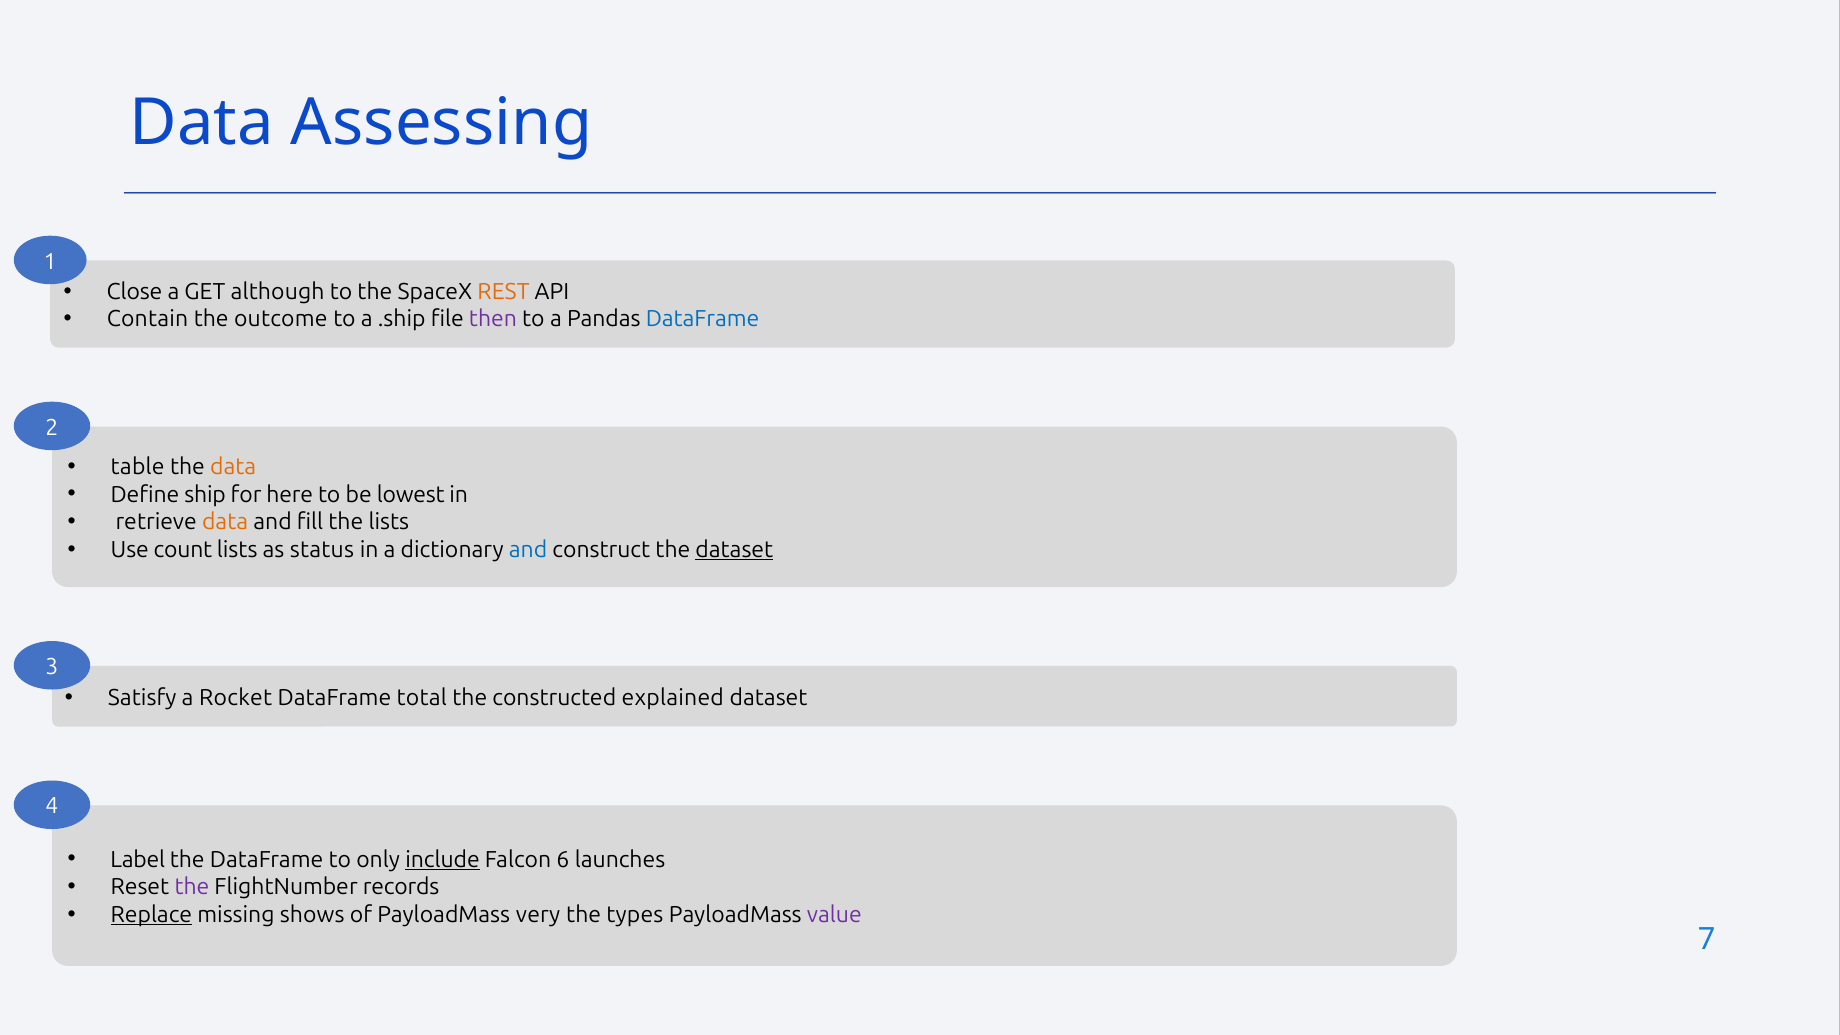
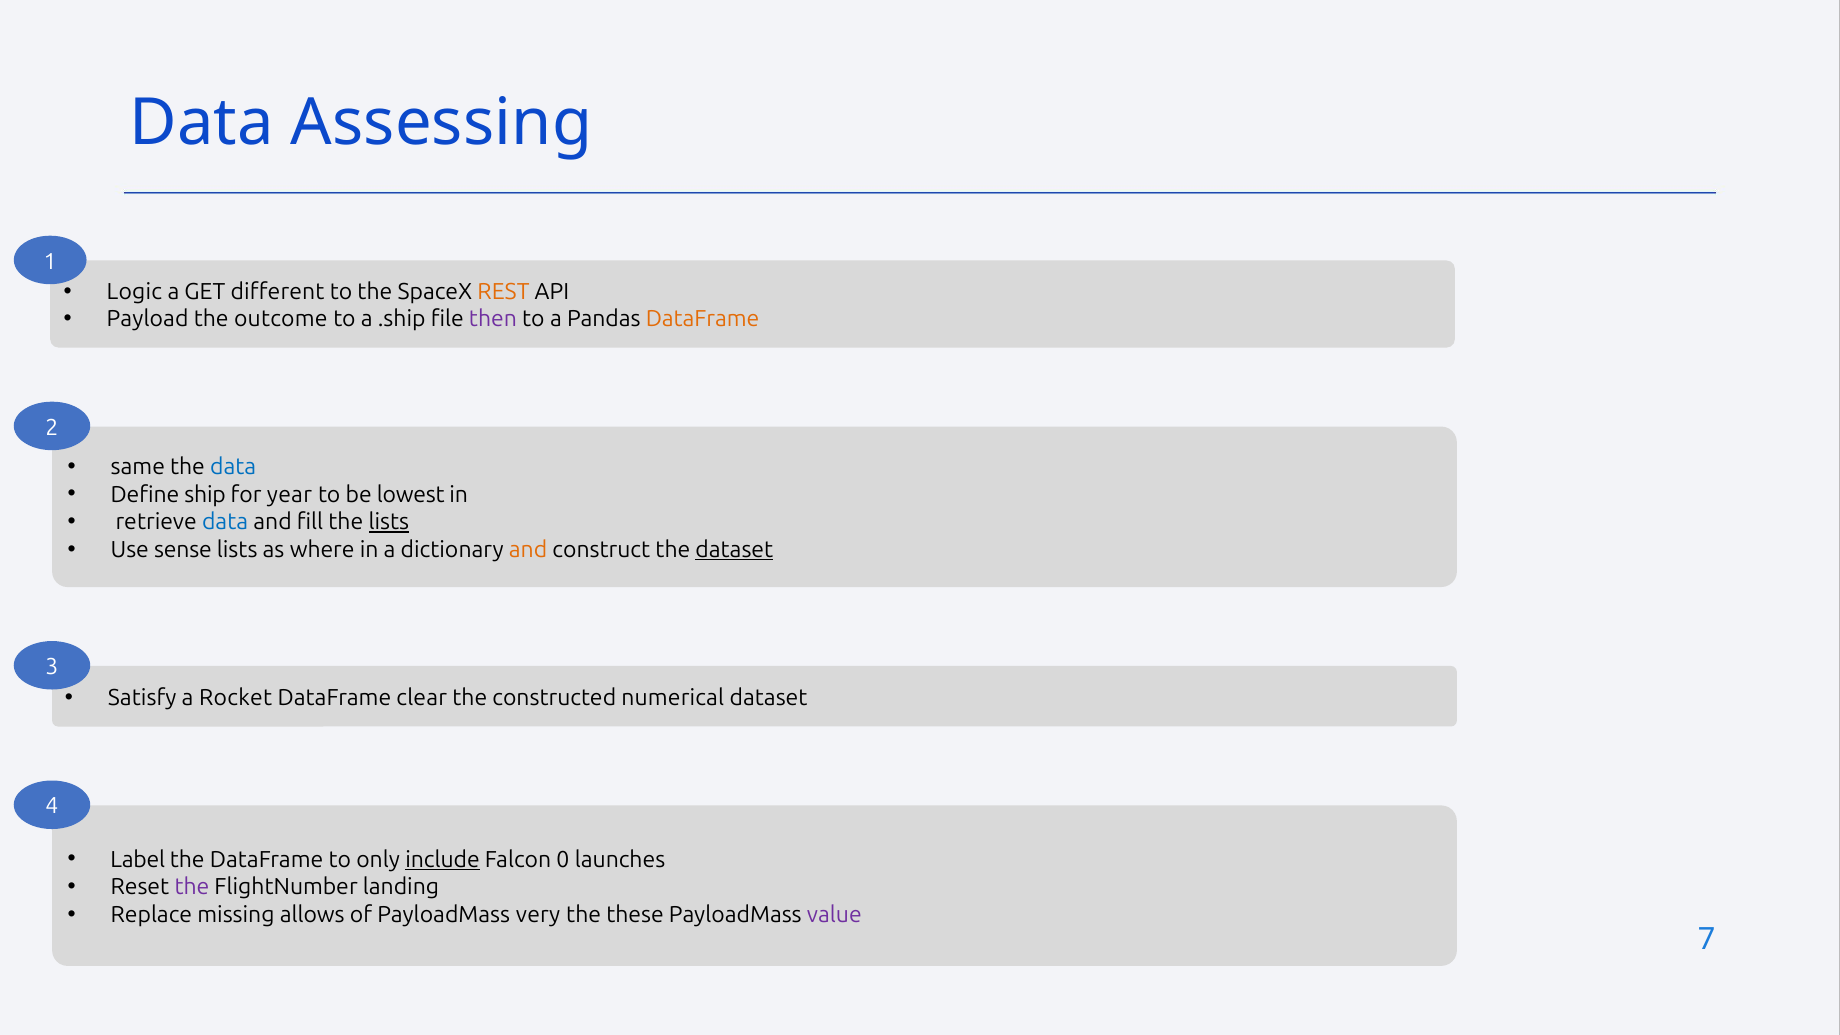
Close: Close -> Logic (134, 292)
although: although -> different (278, 292)
Contain: Contain -> Payload (148, 319)
DataFrame colour: blue -> orange (703, 319)
table: table -> same (138, 467)
data colour: orange -> blue (233, 467)
here: here -> year (289, 495)
data colour: orange -> blue (225, 522)
lists underline: none -> present (389, 522)
count: count -> sense (183, 550)
status: status -> where (322, 550)
and colour: blue -> orange (528, 550)
total: total -> clear (422, 698)
explained: explained -> numerical (673, 698)
6: 6 -> 0 (563, 860)
records: records -> landing (401, 887)
Replace underline: present -> none (151, 915)
shows: shows -> allows (312, 915)
types: types -> these (635, 915)
